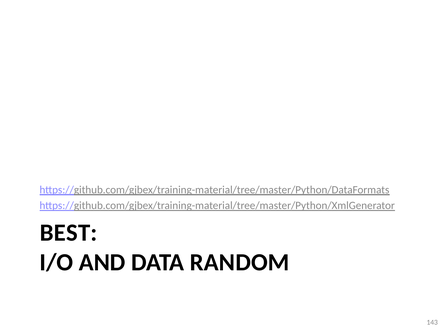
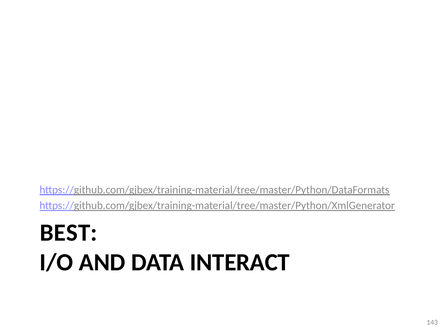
RANDOM: RANDOM -> INTERACT (240, 262)
